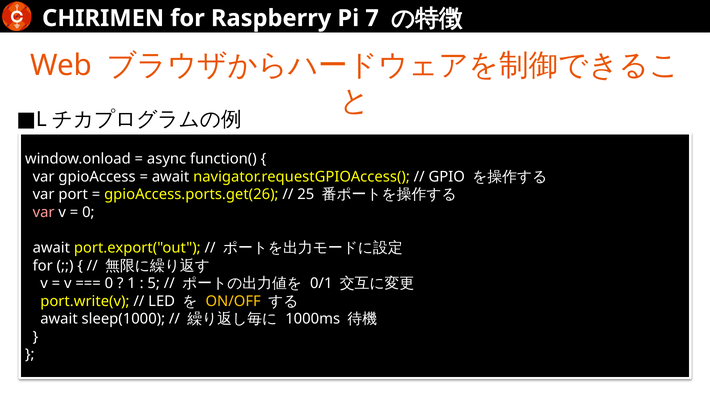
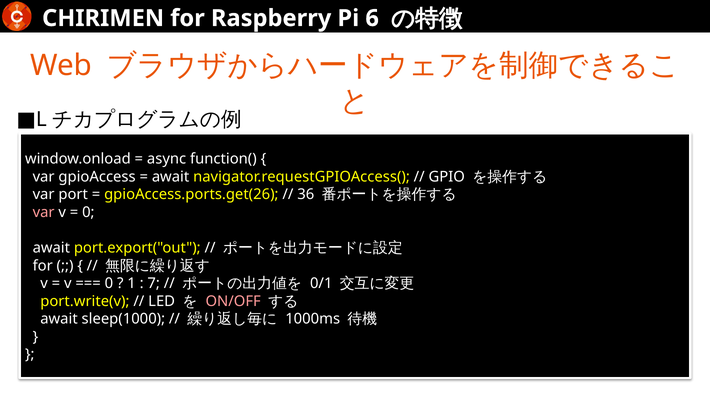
7: 7 -> 6 (372, 18)
25: 25 -> 36 (306, 194)
5: 5 -> 7 (154, 283)
ON/OFF colour: yellow -> pink (233, 301)
